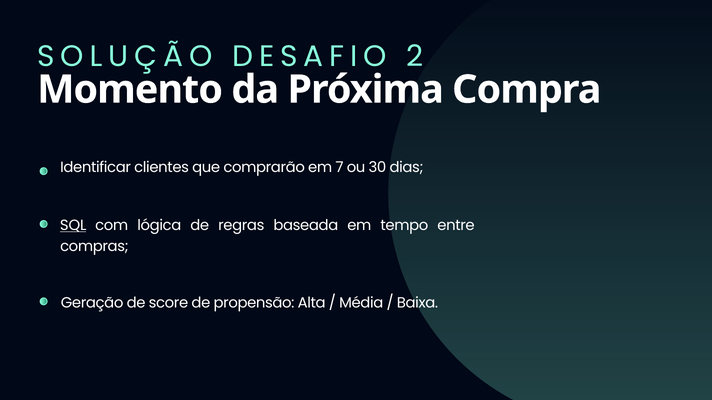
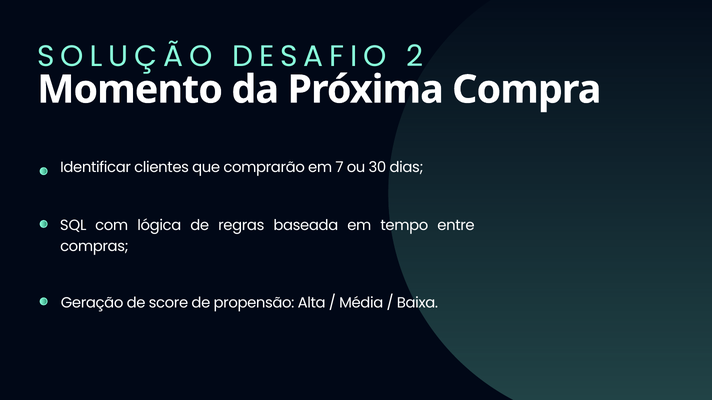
SQL underline: present -> none (73, 226)
